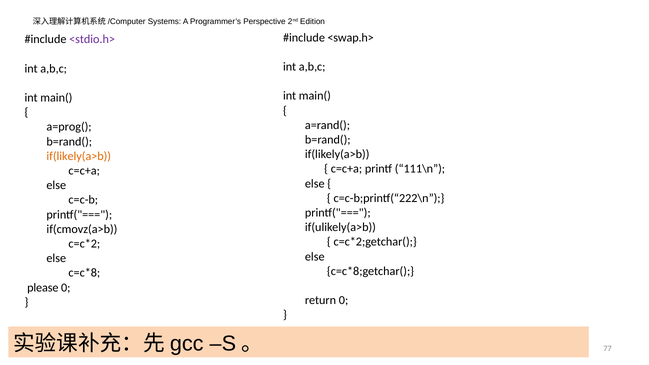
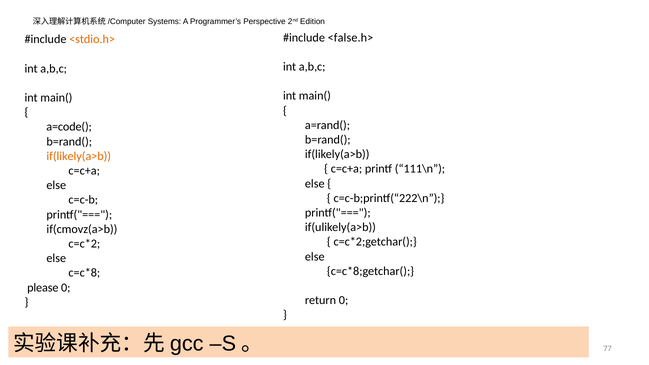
<swap.h>: <swap.h> -> <false.h> (350, 38)
<stdio.h> colour: purple -> orange (92, 39)
a=prog(: a=prog( -> a=code( (69, 127)
